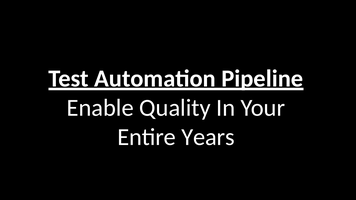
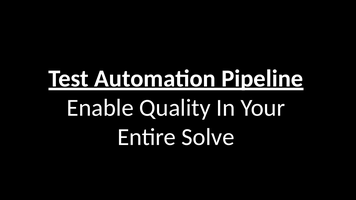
Years: Years -> Solve (208, 137)
